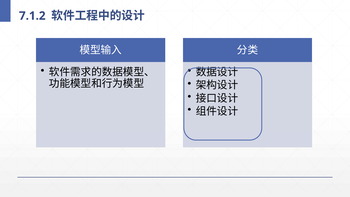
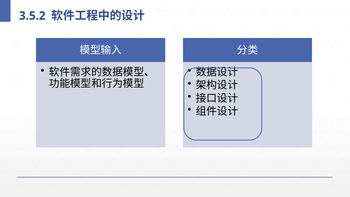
7.1.2: 7.1.2 -> 3.5.2 (32, 16)
